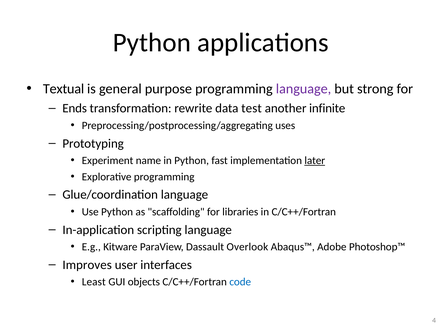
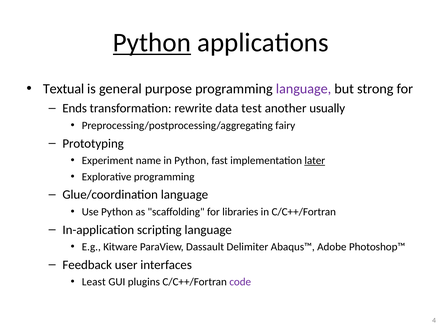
Python underline: none -> present (152, 43)
infinite: infinite -> usually (327, 109)
uses: uses -> fairy (285, 126)
Overlook: Overlook -> Delimiter (247, 247)
Improves: Improves -> Feedback (87, 265)
objects: objects -> plugins (144, 282)
code colour: blue -> purple (240, 282)
